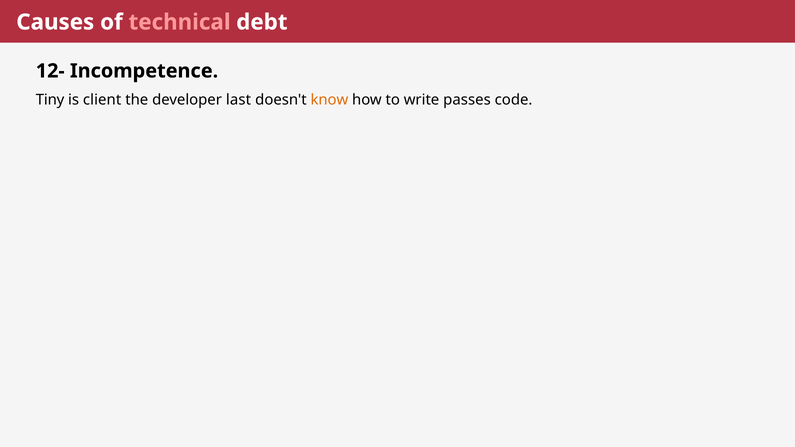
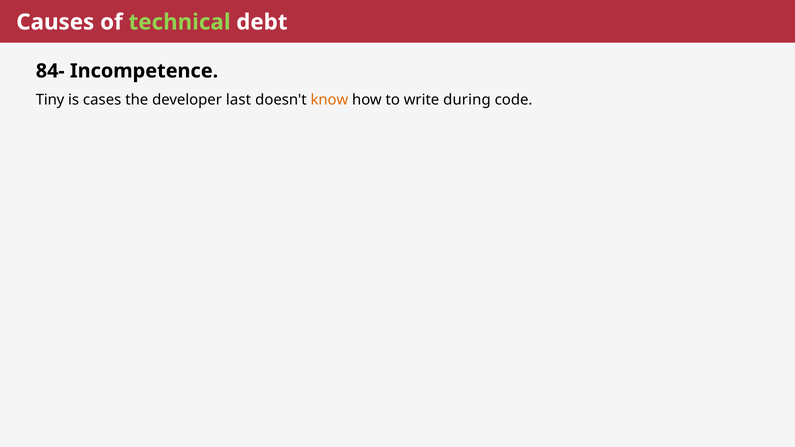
technical colour: pink -> light green (179, 22)
12-: 12- -> 84- (50, 71)
client: client -> cases (102, 100)
passes: passes -> during (467, 100)
